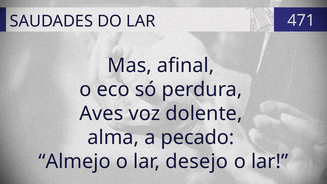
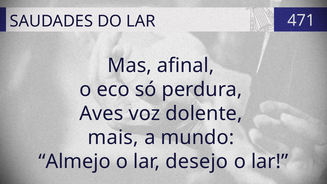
alma: alma -> mais (113, 138)
pecado: pecado -> mundo (197, 138)
